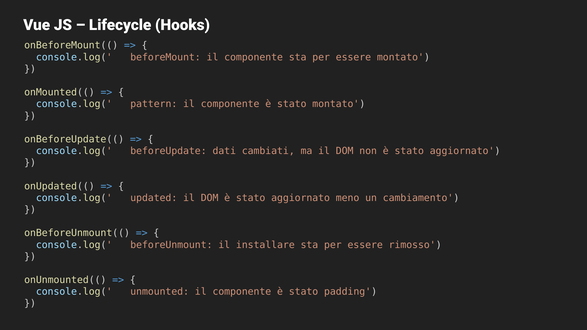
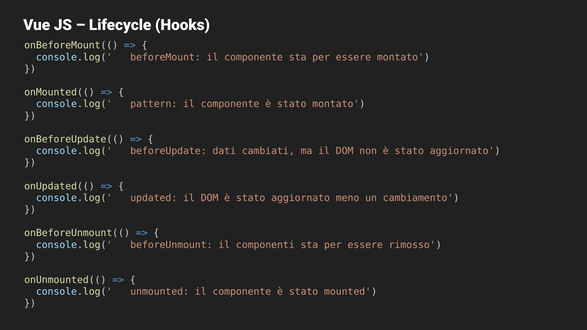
installare: installare -> componenti (265, 245)
padding: padding -> mounted (348, 292)
